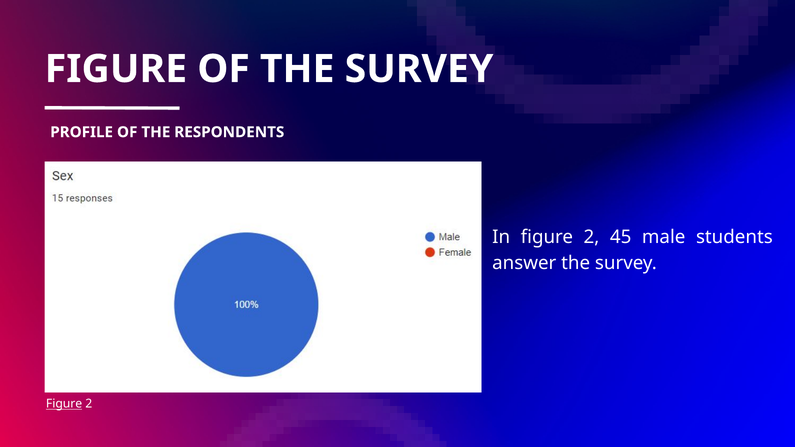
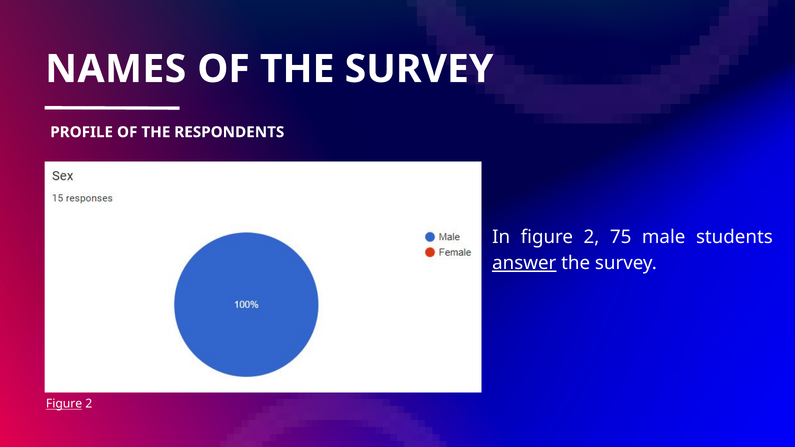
FIGURE: FIGURE -> NAMES (116, 69)
45: 45 -> 75 (621, 237)
answer underline: none -> present (524, 263)
